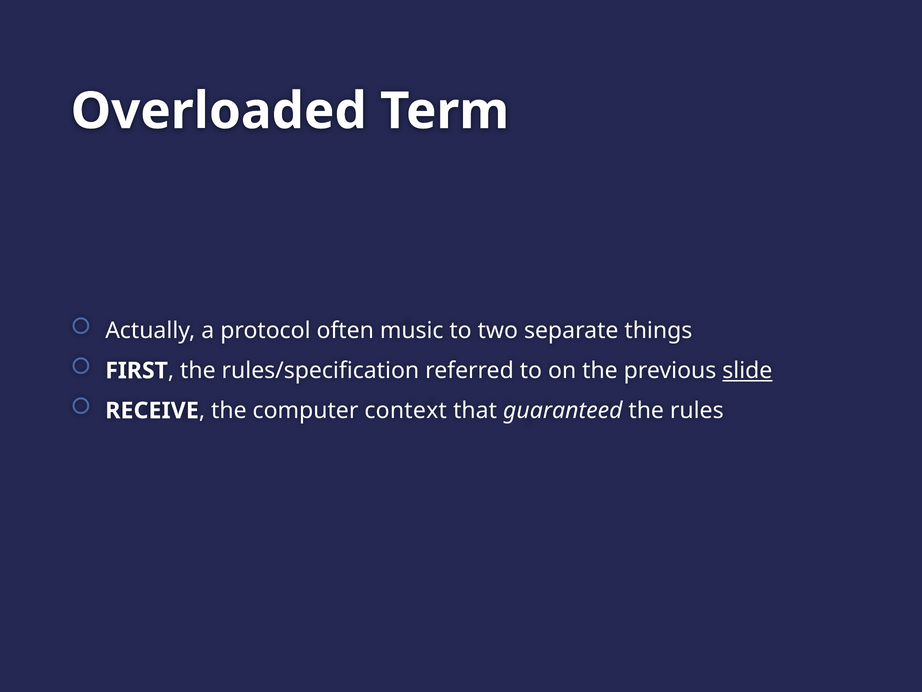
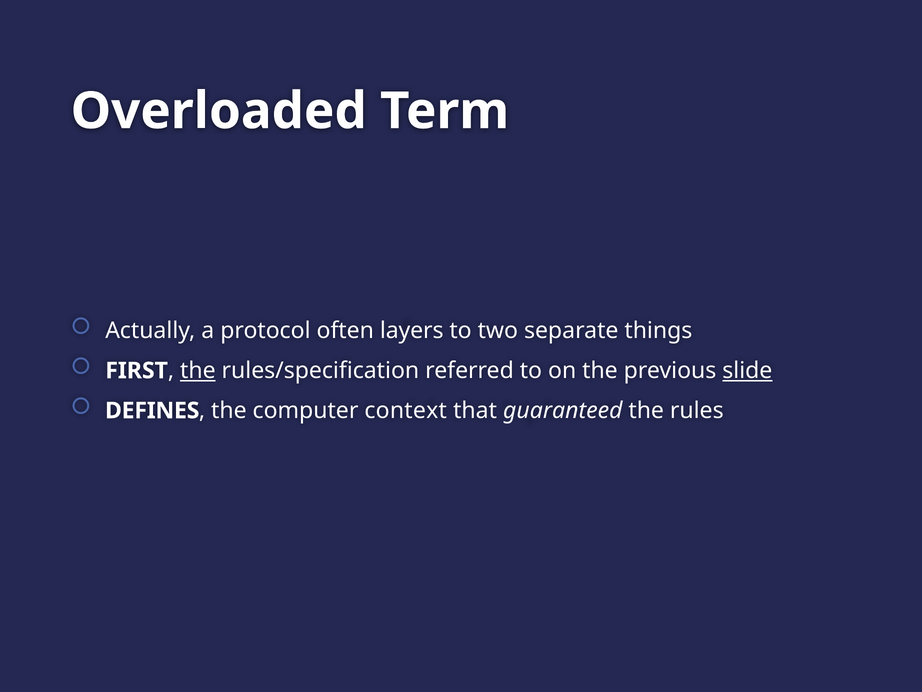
music: music -> layers (412, 330)
the underline: none -> present (198, 370)
RECEIVE: RECEIVE -> DEFINES (152, 410)
